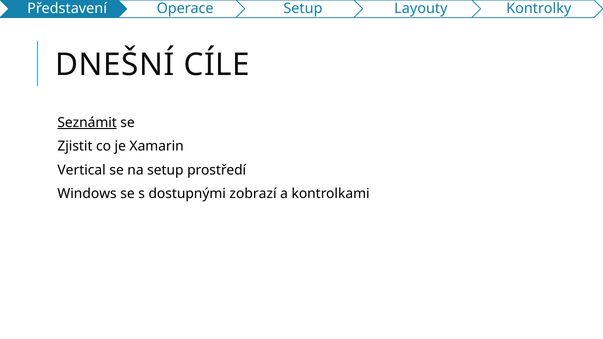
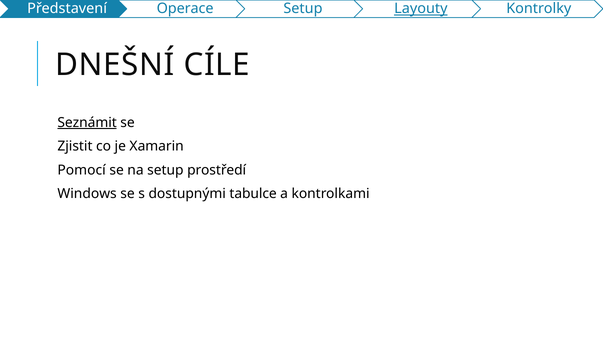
Layouty underline: none -> present (421, 9)
Vertical: Vertical -> Pomocí (82, 170)
zobrazí: zobrazí -> tabulce (253, 194)
